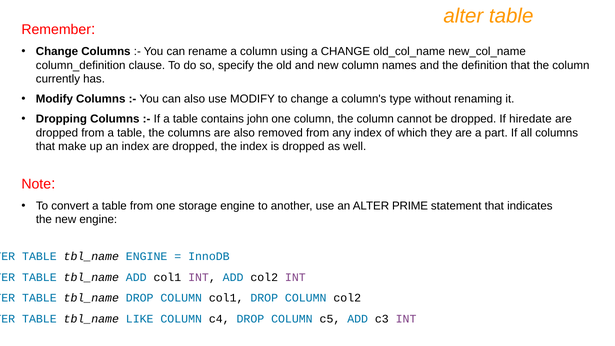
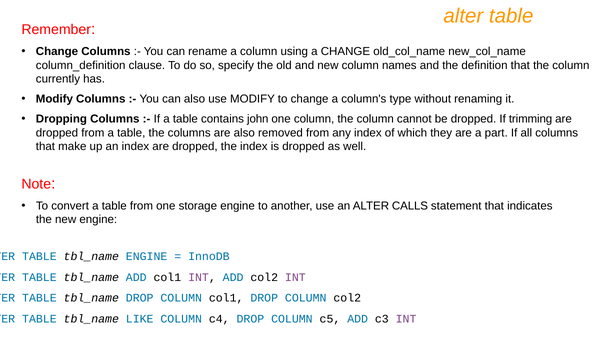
hiredate: hiredate -> trimming (531, 119)
PRIME: PRIME -> CALLS (410, 206)
